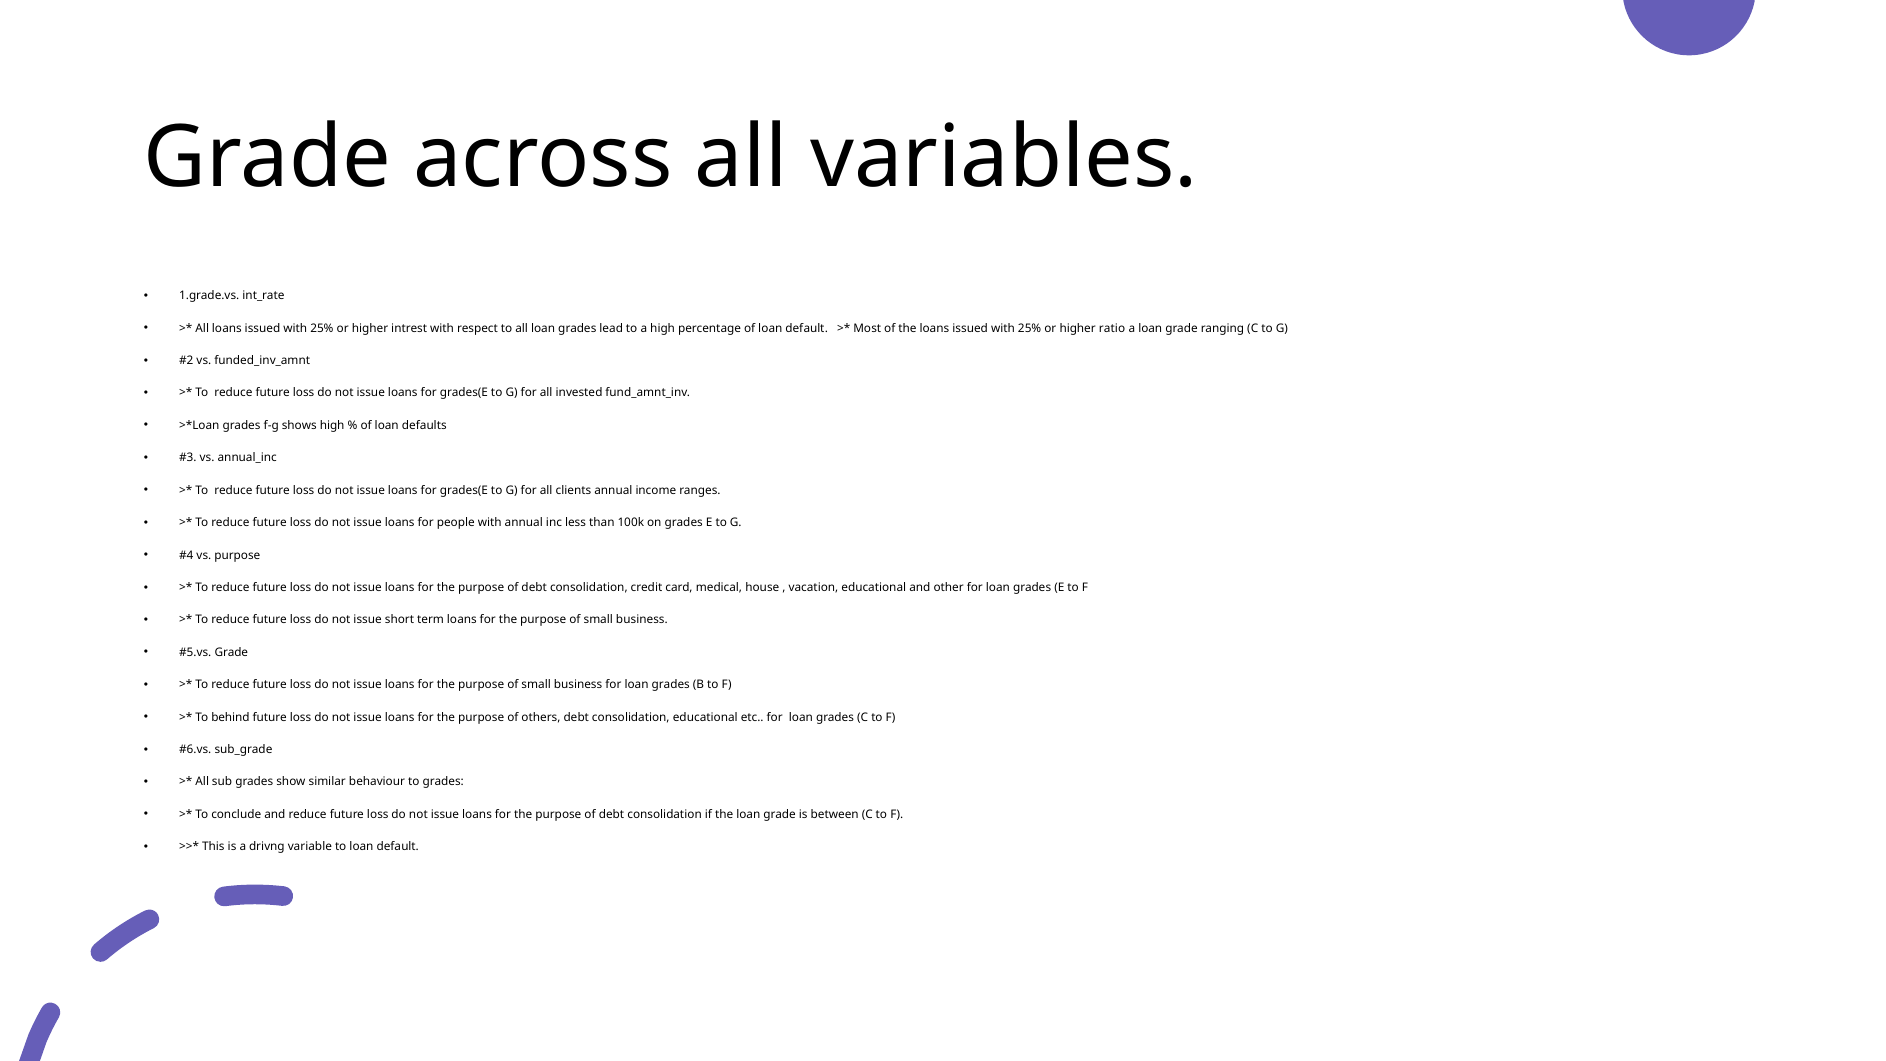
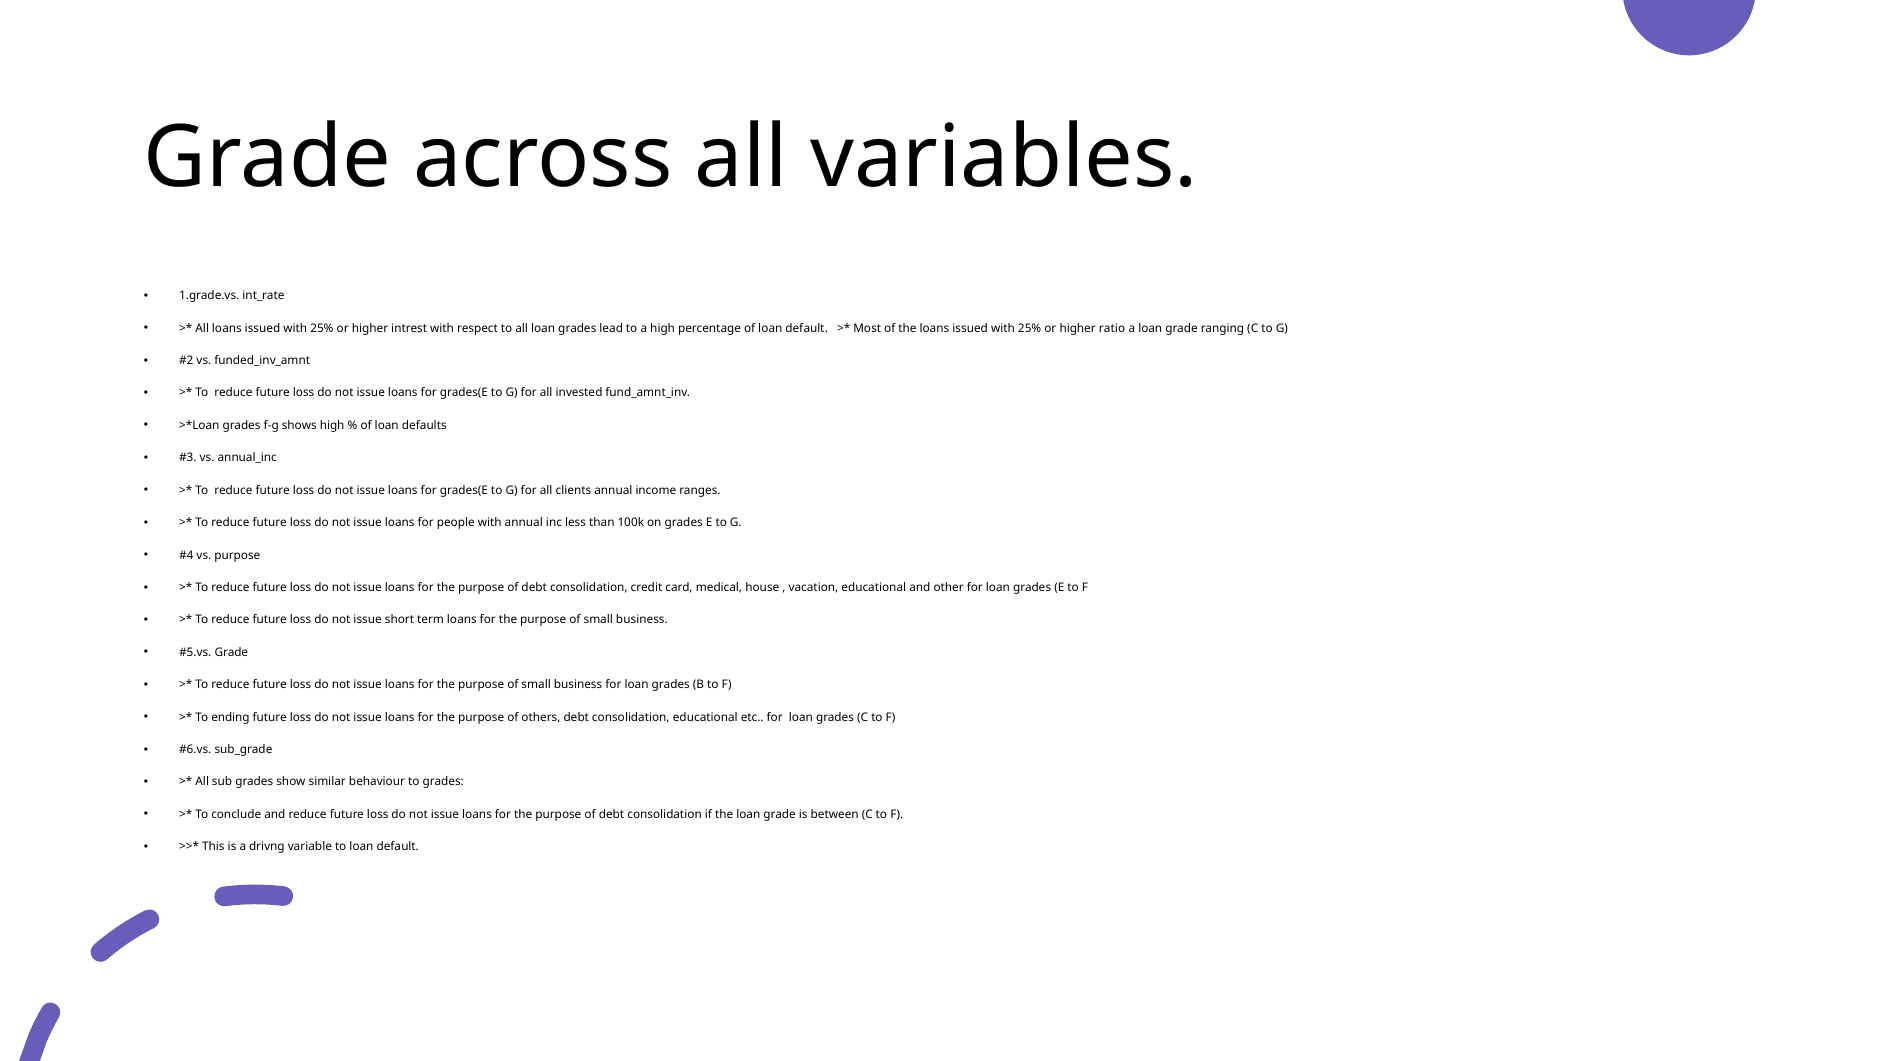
behind: behind -> ending (230, 717)
